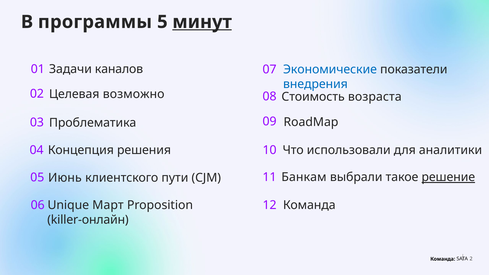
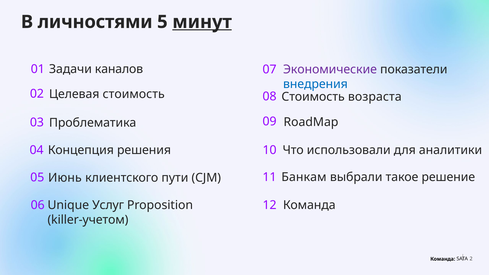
программы: программы -> личностями (95, 22)
Экономические colour: blue -> purple (330, 70)
Целевая возможно: возможно -> стоимость (134, 94)
решение underline: present -> none (448, 177)
Март: Март -> Услуг (108, 205)
killer-онлайн: killer-онлайн -> killer-учетом (88, 220)
